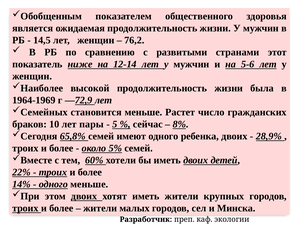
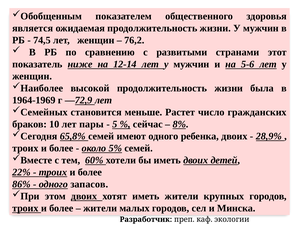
14,5: 14,5 -> 74,5 (42, 40)
14%: 14% -> 86% (21, 184)
одного меньше: меньше -> запасов (89, 184)
